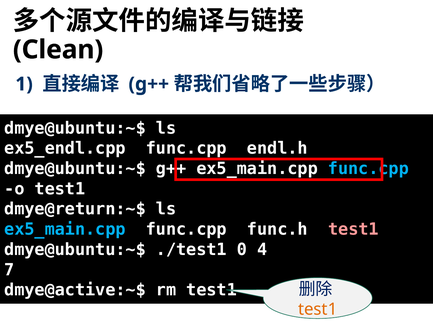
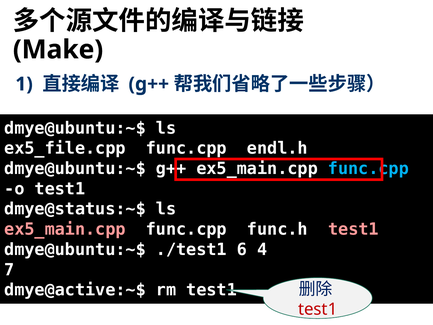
Clean: Clean -> Make (58, 50)
ex5_endl.cpp: ex5_endl.cpp -> ex5_file.cpp (65, 148)
dmye@return:~$: dmye@return:~$ -> dmye@status:~$ (75, 209)
ex5_main.cpp colour: light blue -> pink (65, 229)
0: 0 -> 6 (242, 249)
test1 colour: orange -> red (318, 309)
